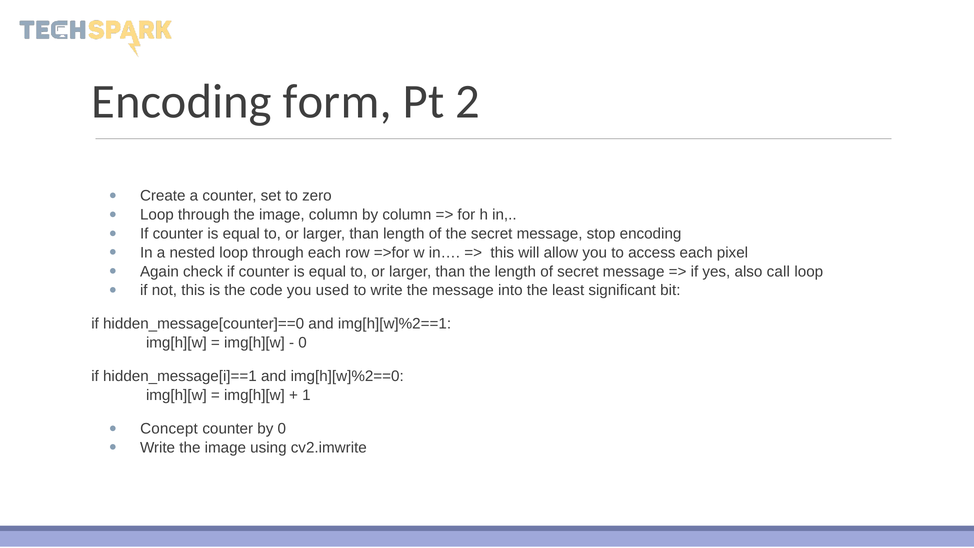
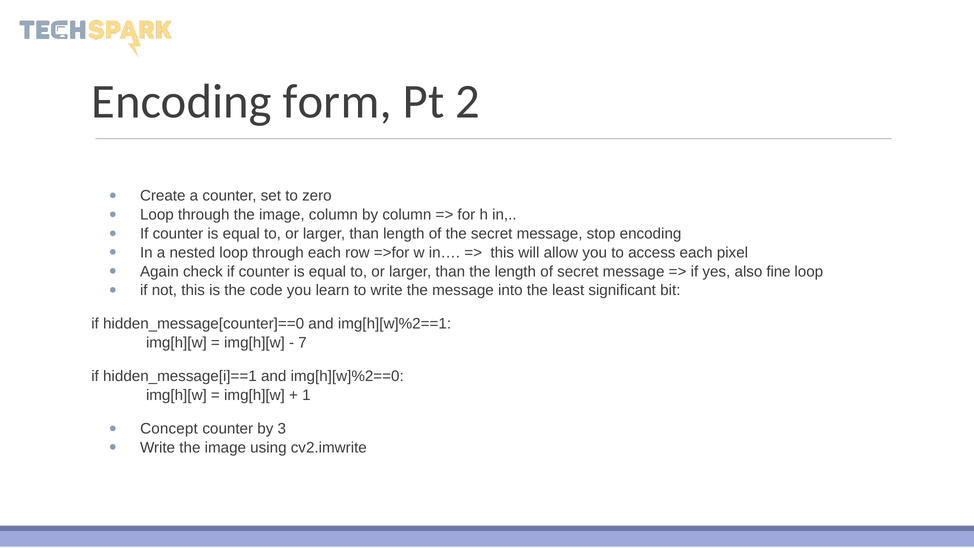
call: call -> fine (778, 271)
used: used -> learn (333, 290)
0: 0 -> 7 (303, 343)
by 0: 0 -> 3 (282, 429)
